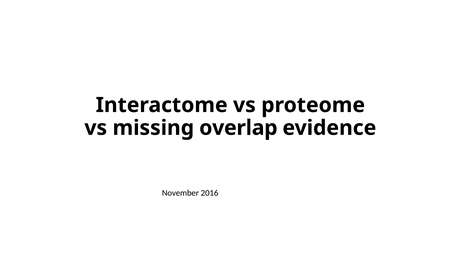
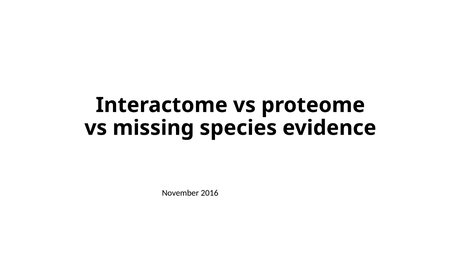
overlap: overlap -> species (238, 128)
